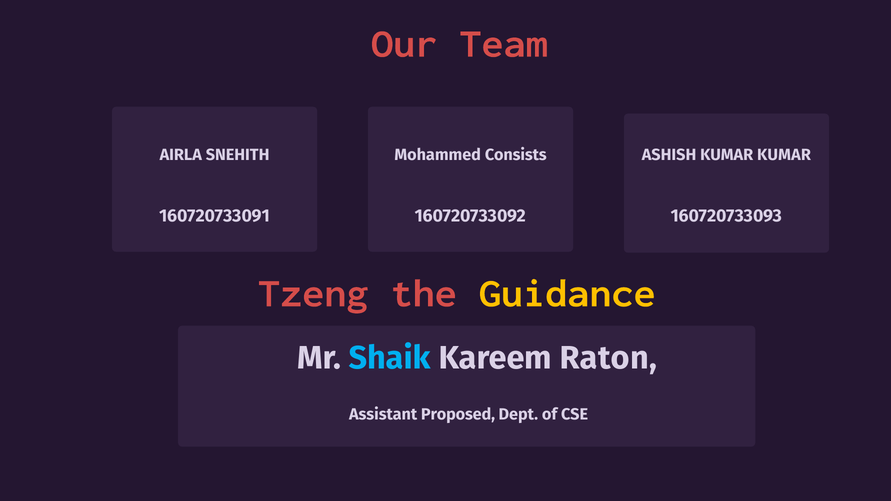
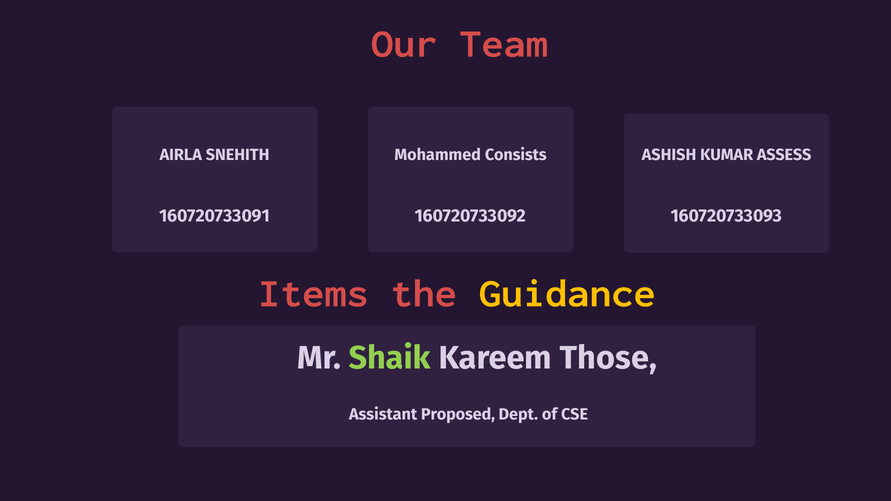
KUMAR KUMAR: KUMAR -> ASSESS (784, 155)
Tzeng: Tzeng -> Items (313, 293)
Shaik colour: light blue -> light green (390, 358)
Raton: Raton -> Those (608, 358)
